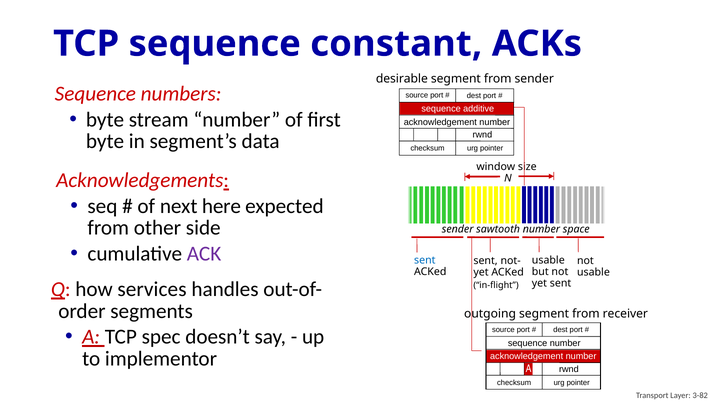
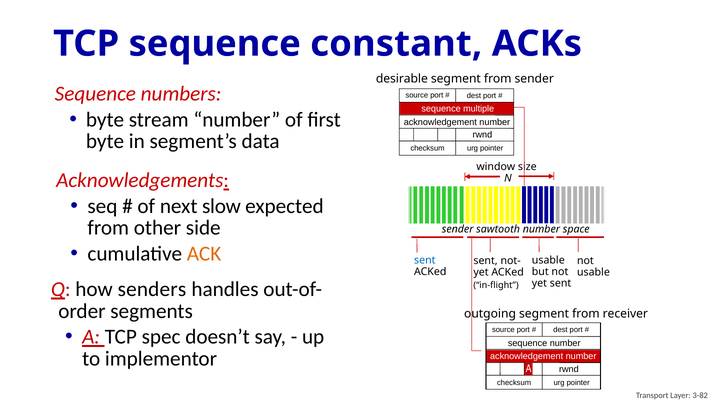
additive: additive -> multiple (479, 109)
here: here -> slow (221, 206)
ACK colour: purple -> orange (204, 254)
services: services -> senders (152, 289)
